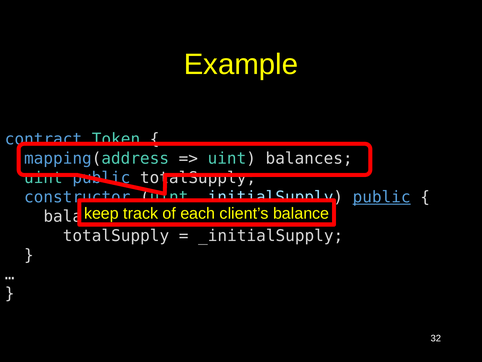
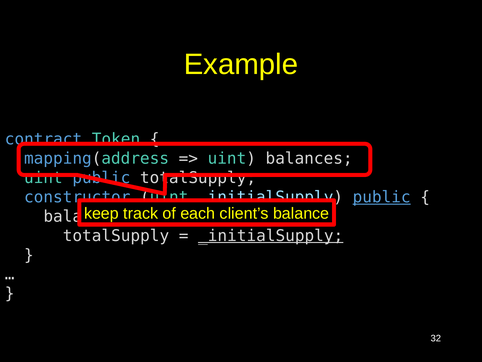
_initialSupply underline: none -> present (271, 235)
